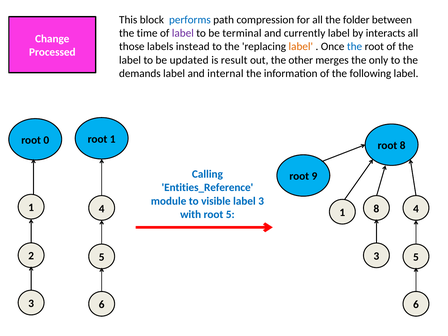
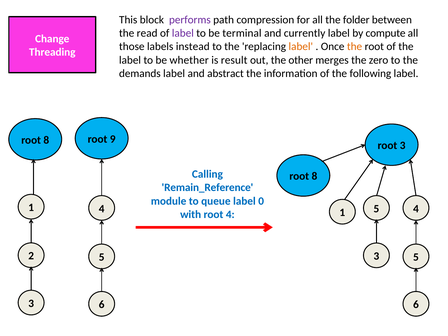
performs colour: blue -> purple (190, 20)
time: time -> read (147, 33)
interacts: interacts -> compute (386, 33)
the colour: blue -> orange (355, 47)
Processed: Processed -> Threading (52, 52)
updated: updated -> whether (189, 60)
only: only -> zero (379, 60)
internal: internal -> abstract (225, 73)
root 1: 1 -> 9 (113, 139)
0: 0 -> 8 (46, 140)
root 8: 8 -> 3 (403, 145)
9: 9 -> 8 (314, 176)
Entities_Reference: Entities_Reference -> Remain_Reference (207, 188)
visible: visible -> queue (216, 201)
label 3: 3 -> 0 (261, 201)
1 8: 8 -> 5 (376, 209)
root 5: 5 -> 4 (230, 214)
